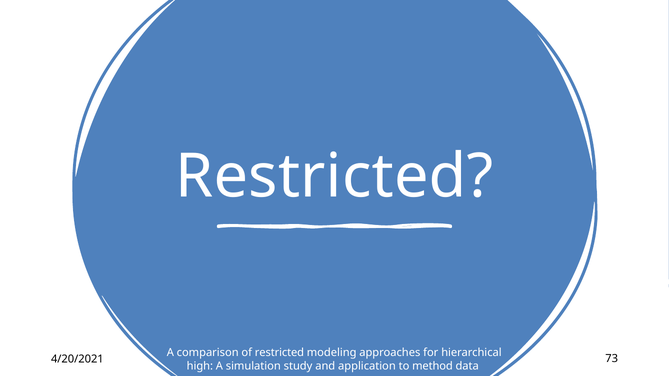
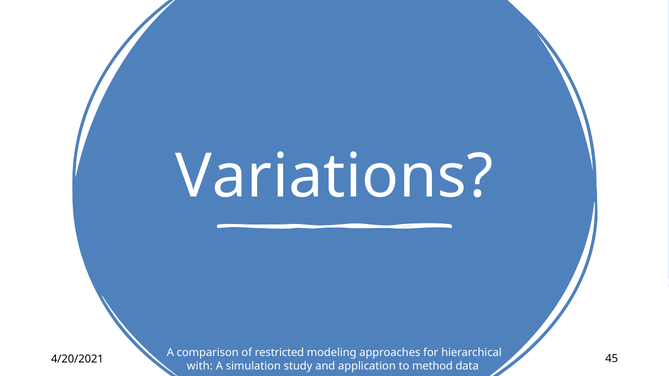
Restricted: Restricted -> Variations (334, 176)
73: 73 -> 45 (612, 359)
high: high -> with (200, 366)
